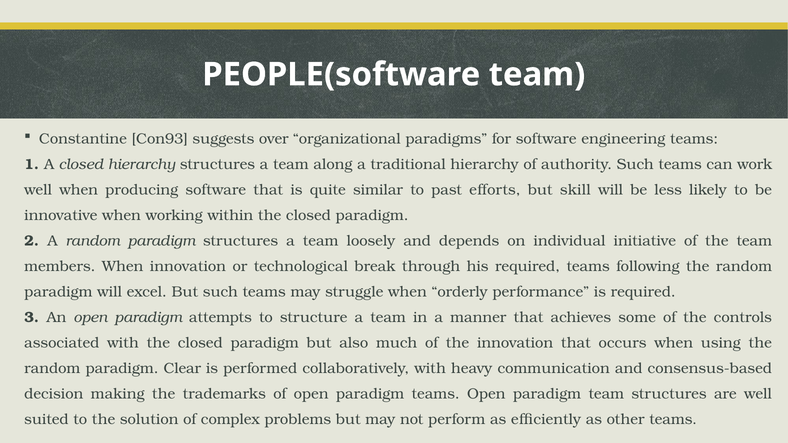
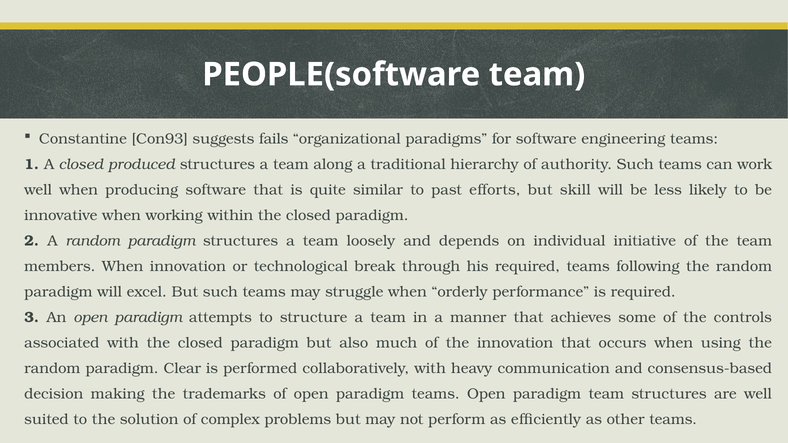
over: over -> fails (274, 139)
closed hierarchy: hierarchy -> produced (142, 164)
